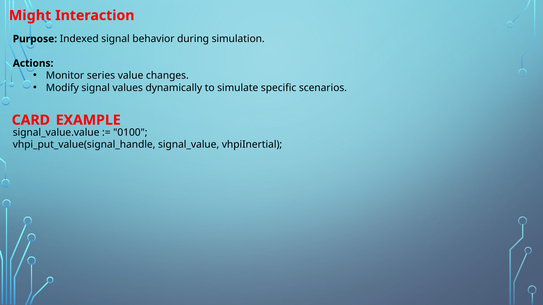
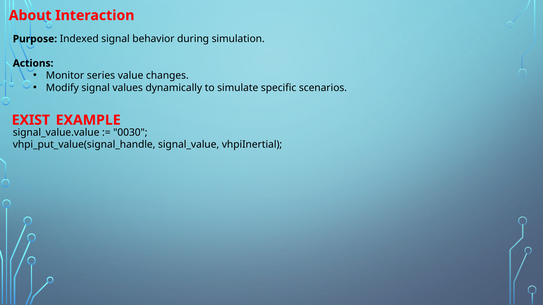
Might: Might -> About (30, 15)
CARD: CARD -> EXIST (31, 120)
0100: 0100 -> 0030 (130, 133)
